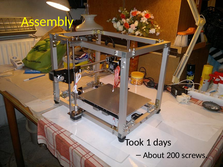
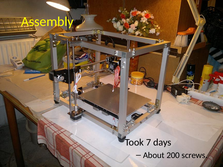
1: 1 -> 7 (149, 143)
